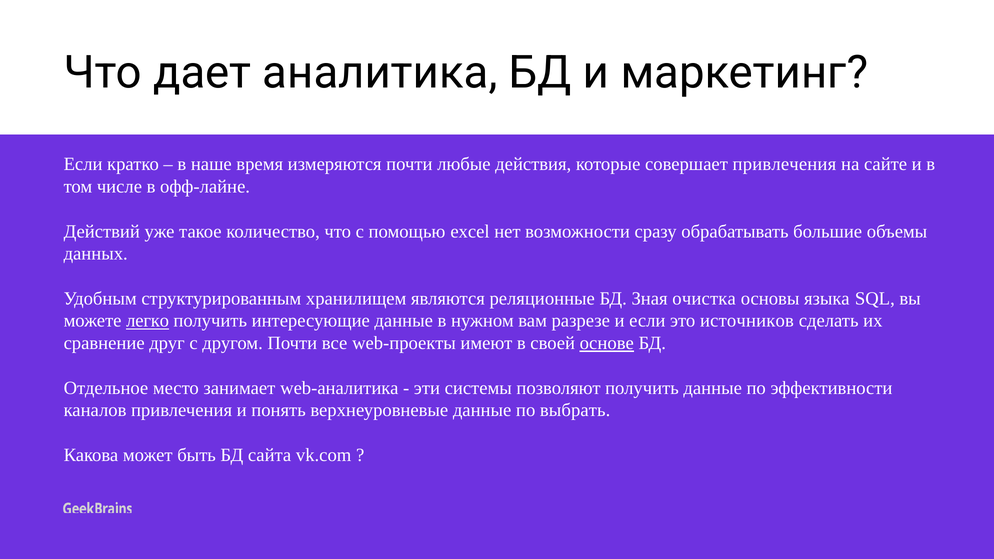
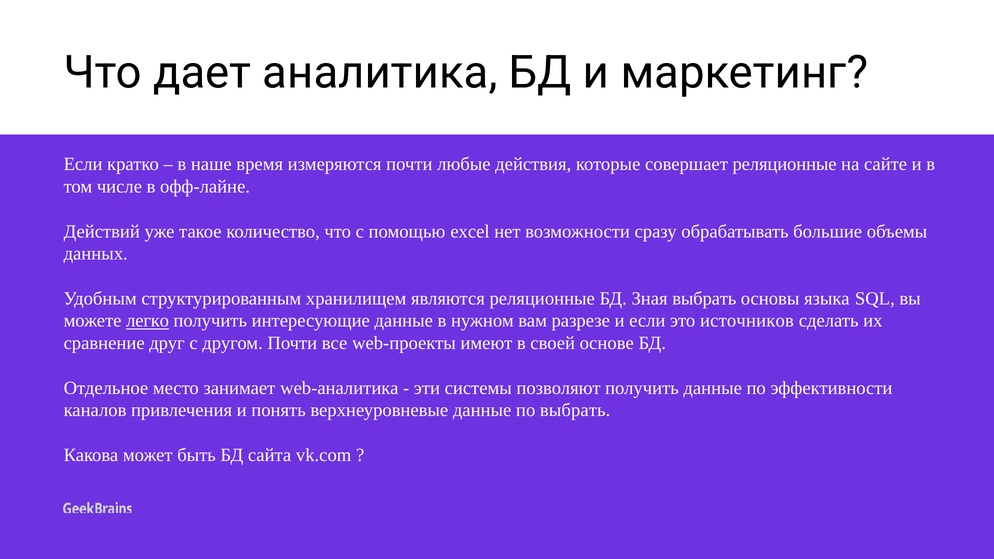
совершает привлечения: привлечения -> реляционные (785, 164)
Зная очистка: очистка -> выбрать (704, 299)
основе underline: present -> none (607, 343)
